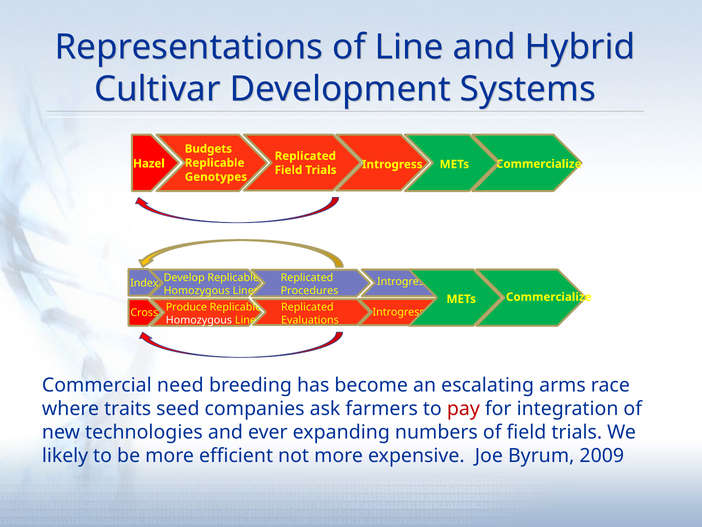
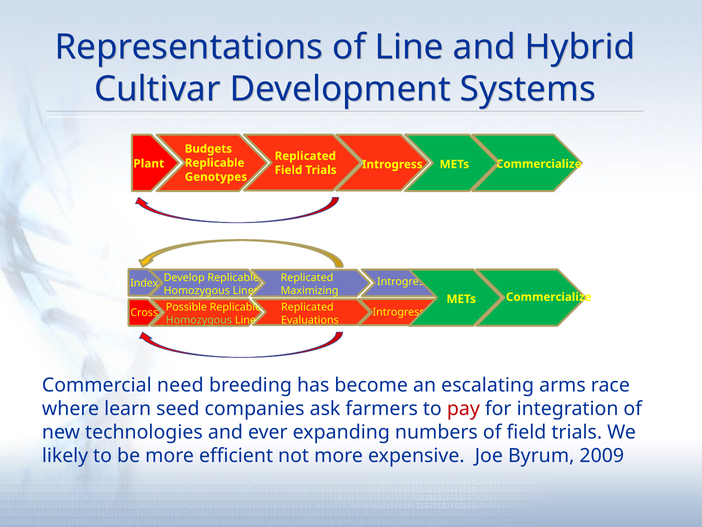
Hazel: Hazel -> Plant (149, 163)
Procedures: Procedures -> Maximizing (310, 290)
Produce: Produce -> Possible (186, 307)
Homozygous colour: white -> light green (199, 320)
traits: traits -> learn (128, 408)
